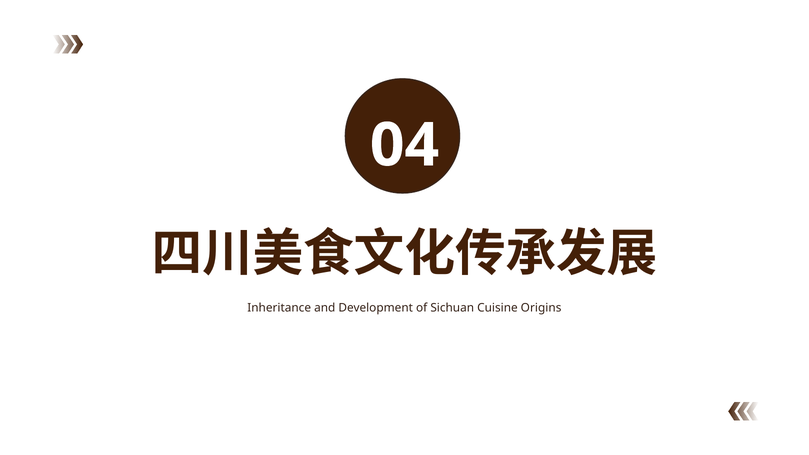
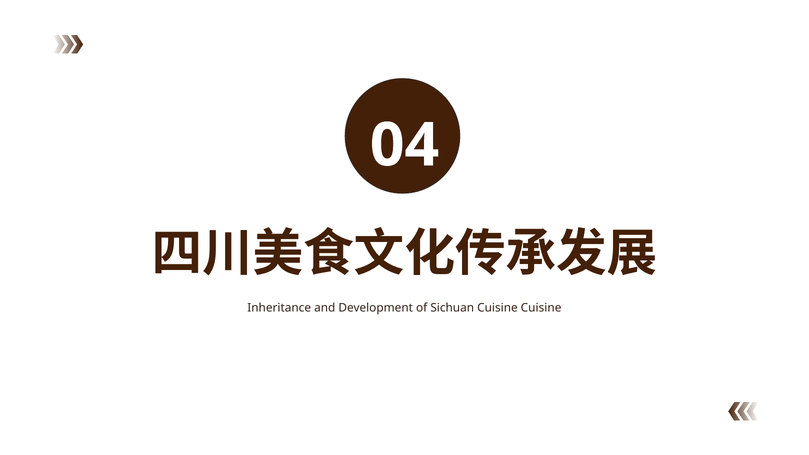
Cuisine Origins: Origins -> Cuisine (541, 308)
